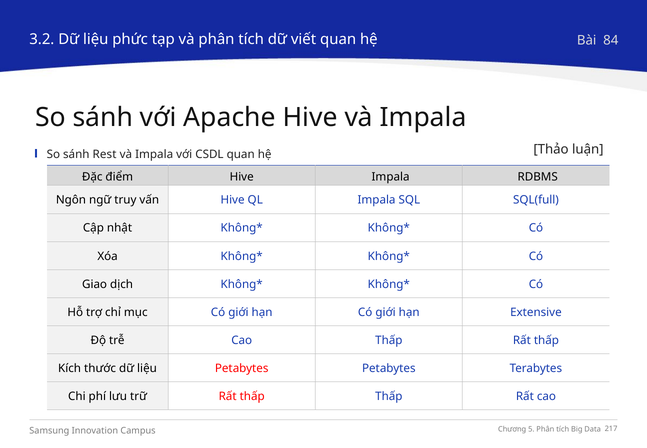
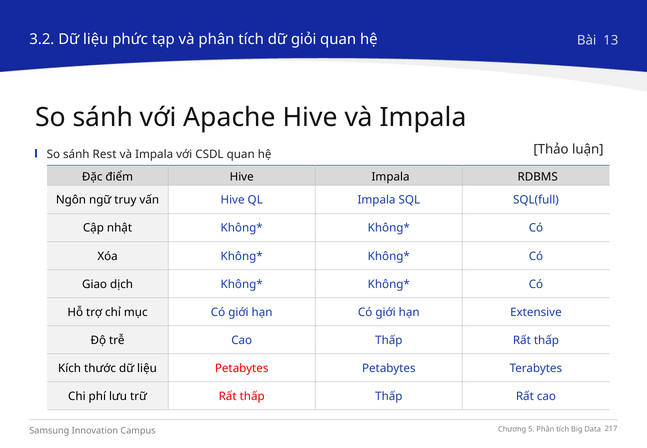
viết: viết -> giỏi (304, 39)
84: 84 -> 13 (611, 40)
